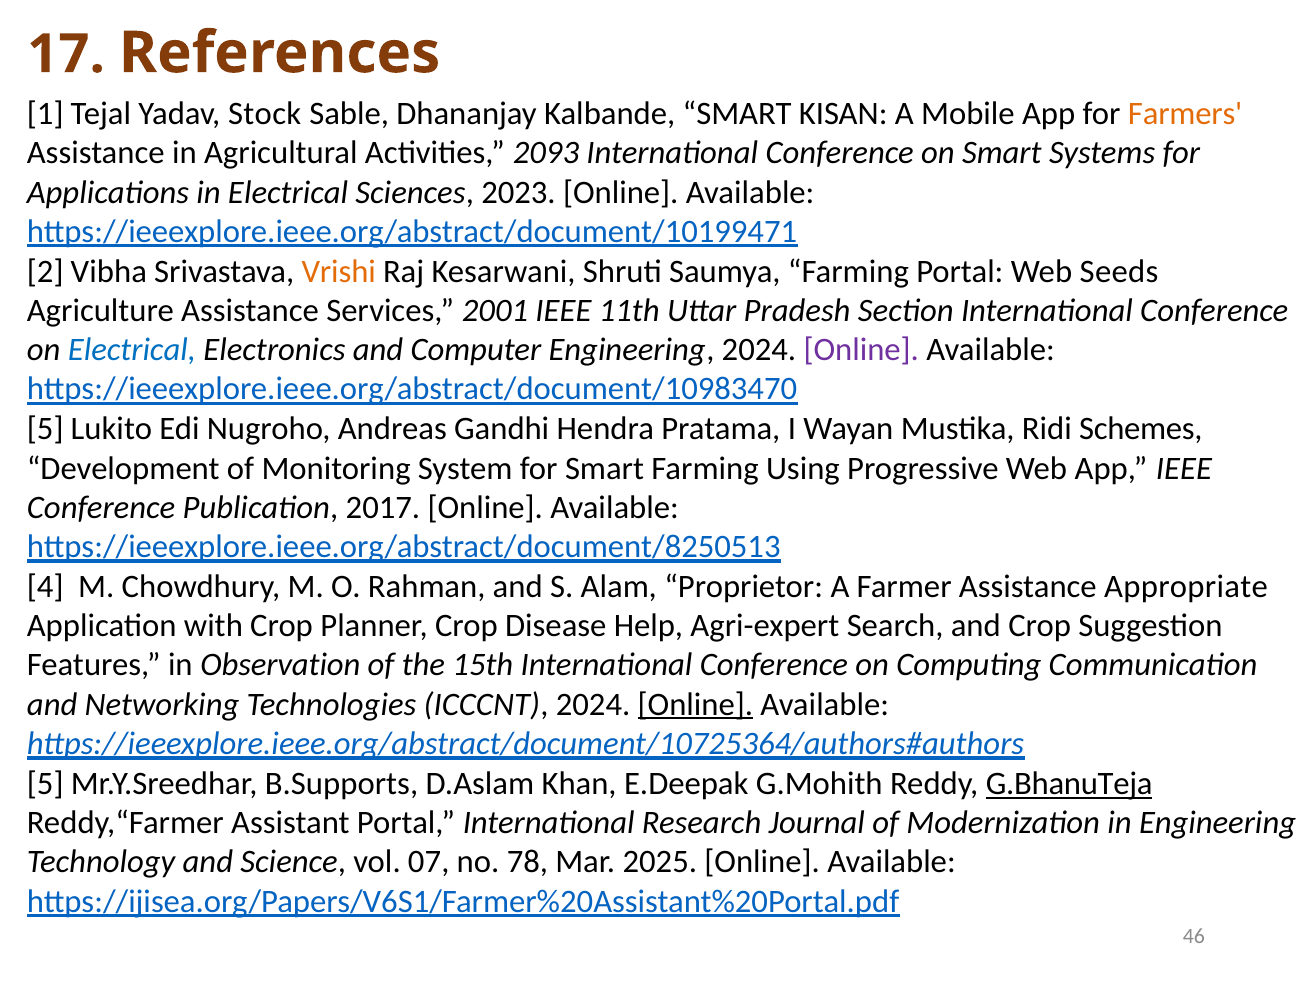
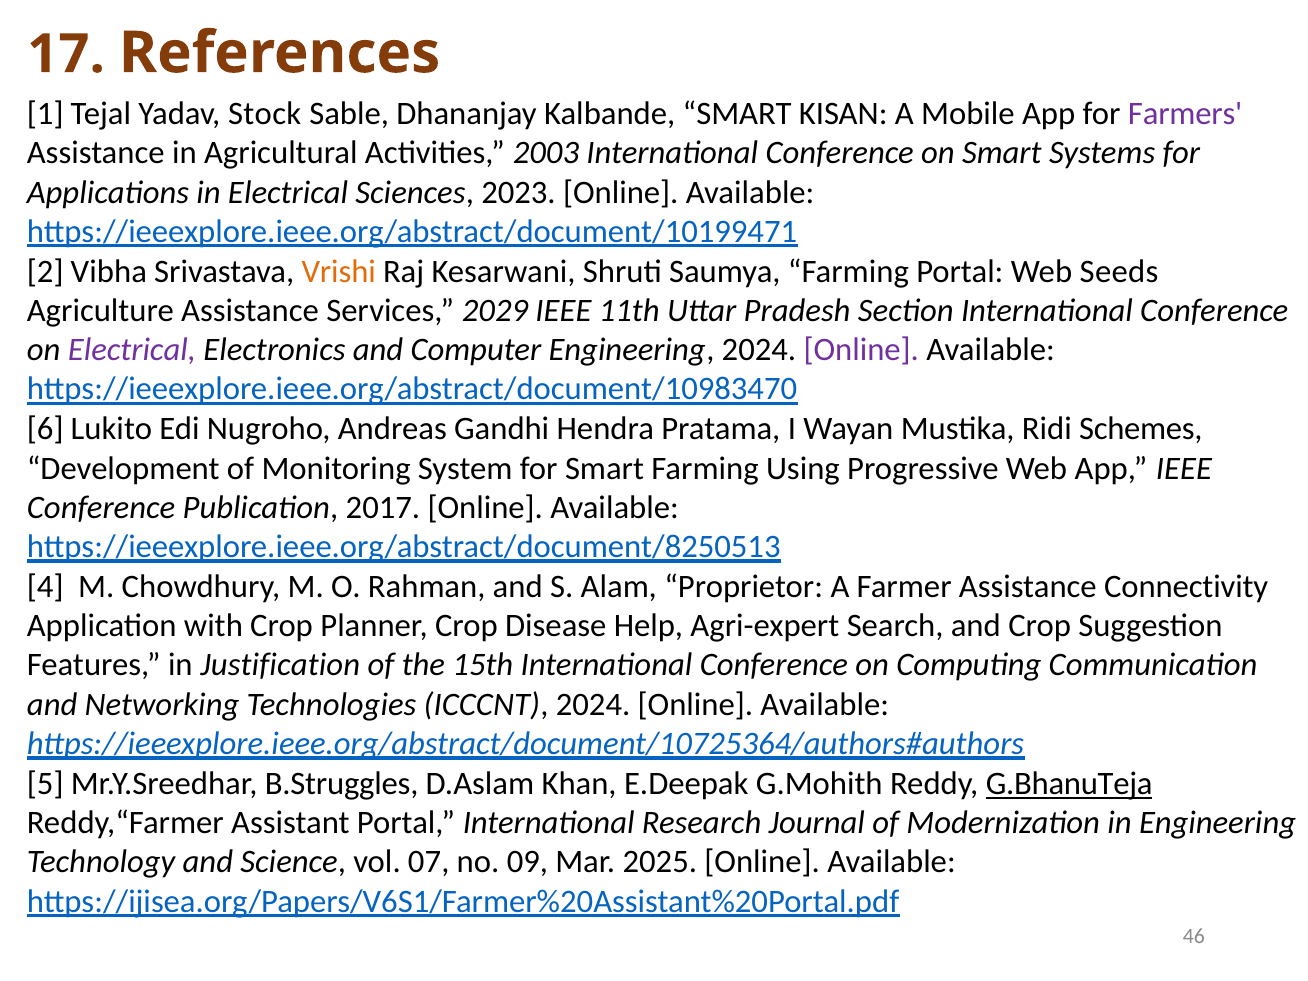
Farmers colour: orange -> purple (1185, 114)
2093: 2093 -> 2003 (546, 153)
2001: 2001 -> 2029 (495, 311)
Electrical colour: blue -> purple (132, 350)
5: 5 -> 6 (45, 429)
Appropriate: Appropriate -> Connectivity (1186, 587)
Observation: Observation -> Justification (280, 665)
Online underline: present -> none (695, 704)
B.Supports: B.Supports -> B.Struggles (342, 784)
78: 78 -> 09 (527, 862)
